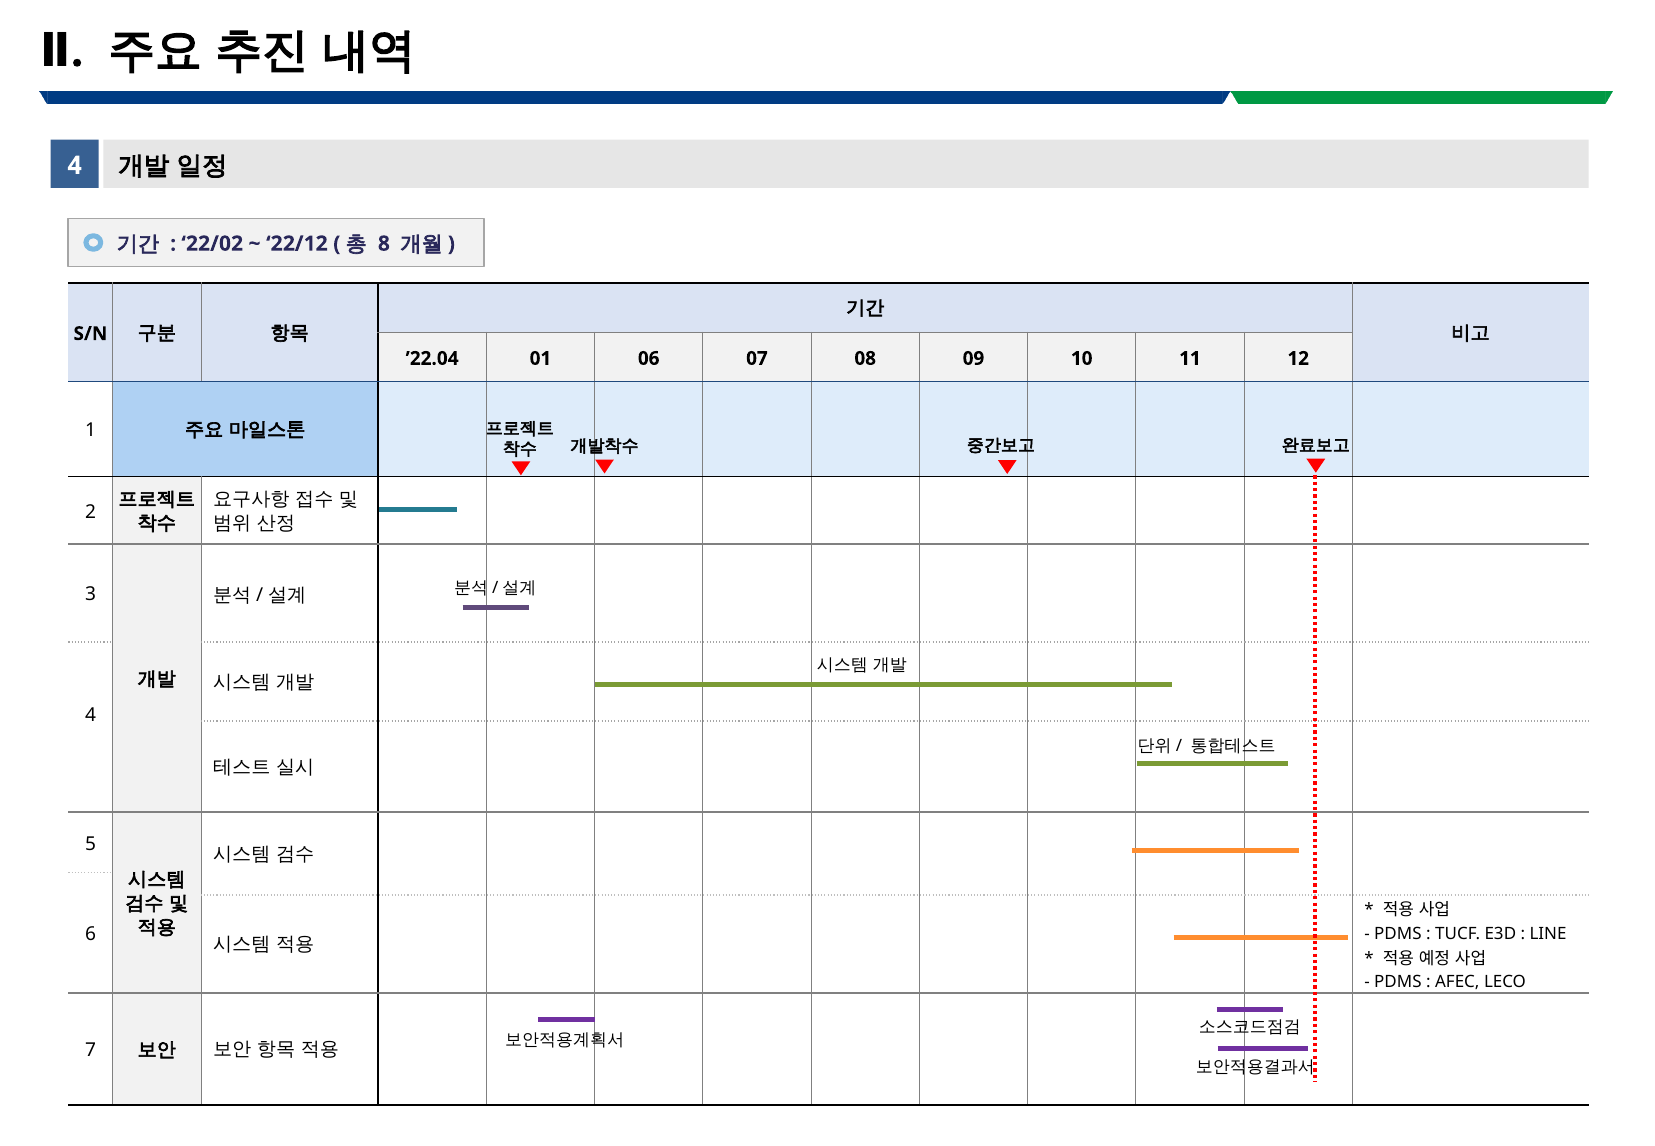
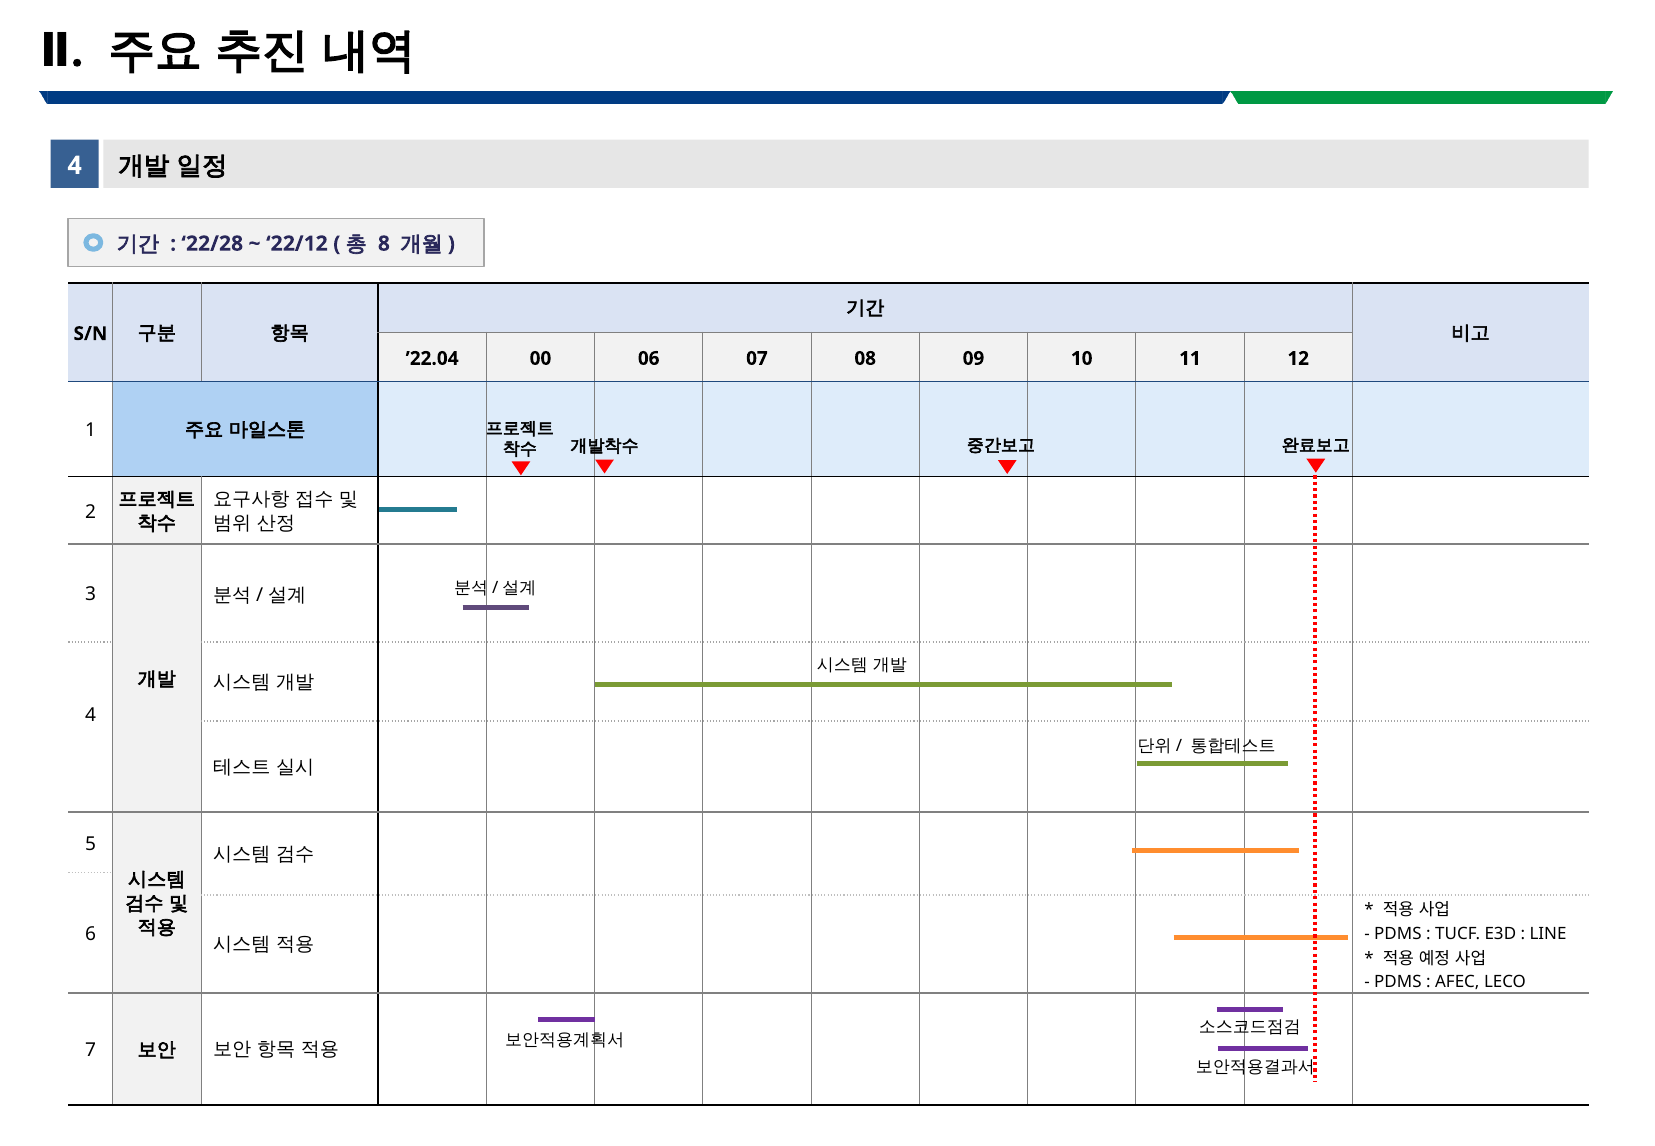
22/02: 22/02 -> 22/28 (212, 244)
01: 01 -> 00 (540, 358)
